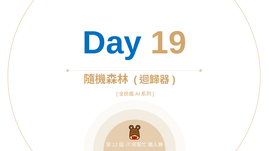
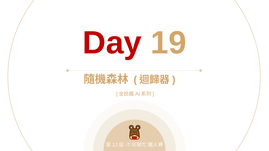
Day colour: blue -> red (112, 43)
